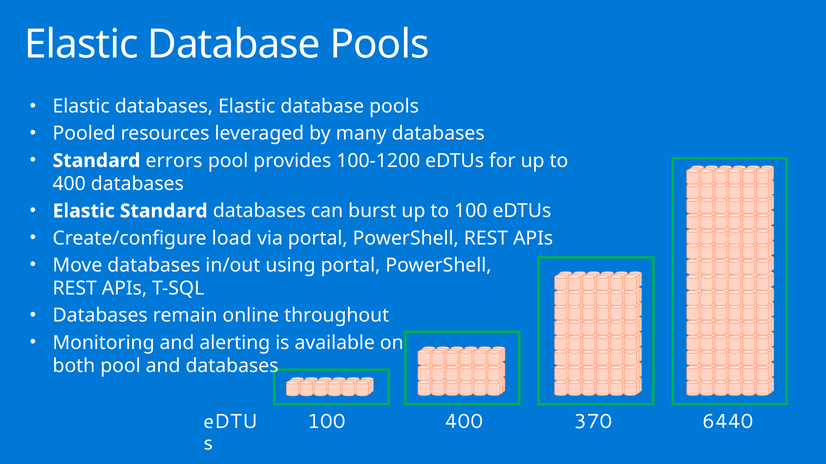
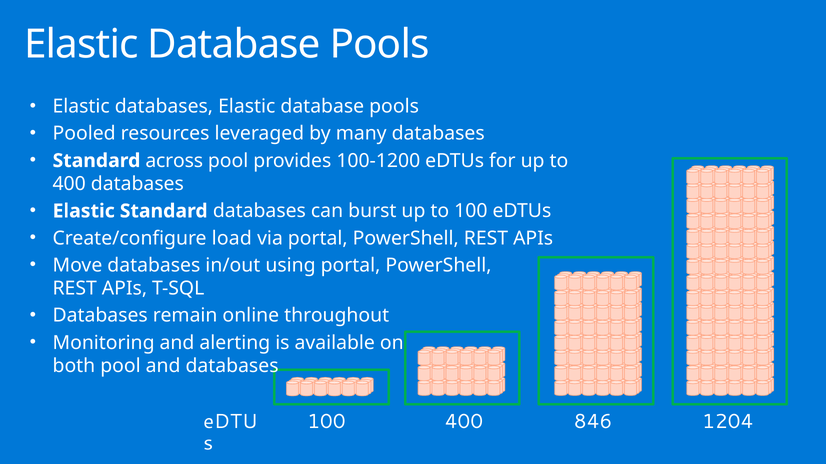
errors: errors -> across (174, 161)
370: 370 -> 846 (593, 422)
6440: 6440 -> 1204 (728, 422)
